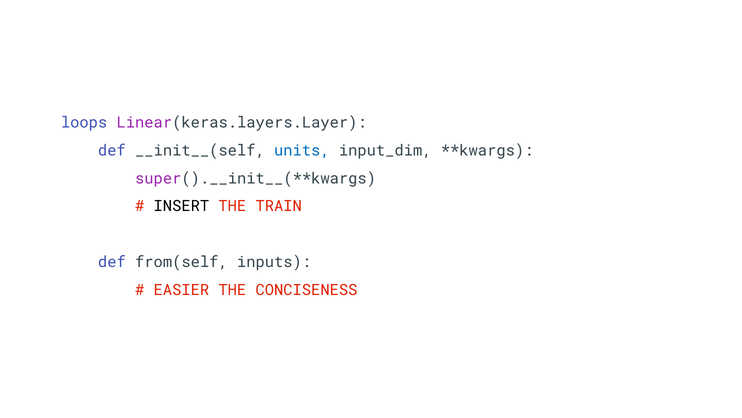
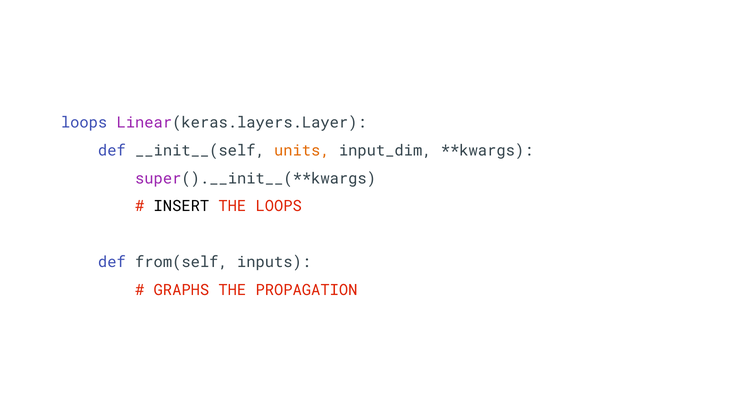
units colour: blue -> orange (302, 150)
THE TRAIN: TRAIN -> LOOPS (279, 206)
EASIER: EASIER -> GRAPHS (181, 290)
CONCISENESS: CONCISENESS -> PROPAGATION (306, 290)
